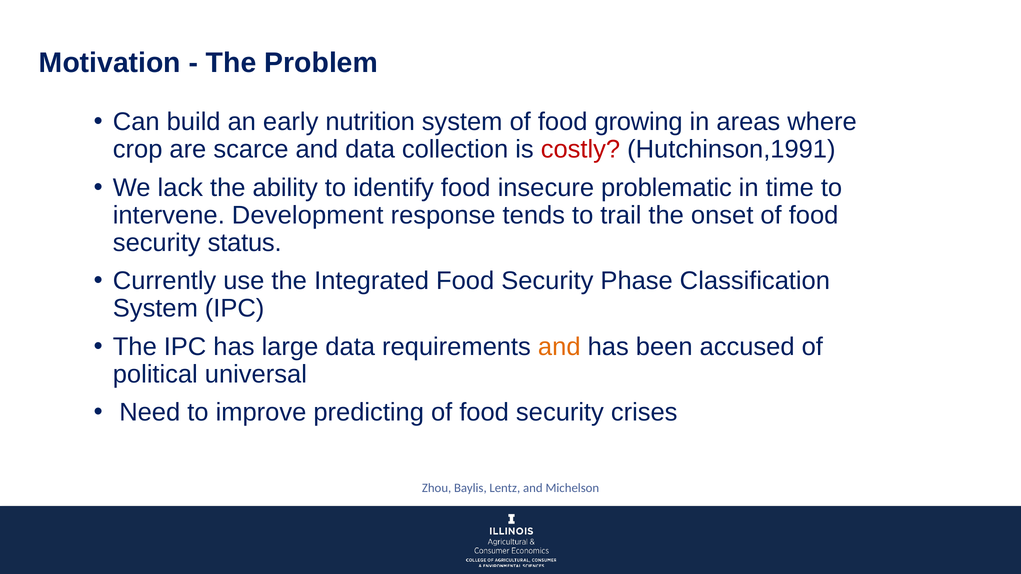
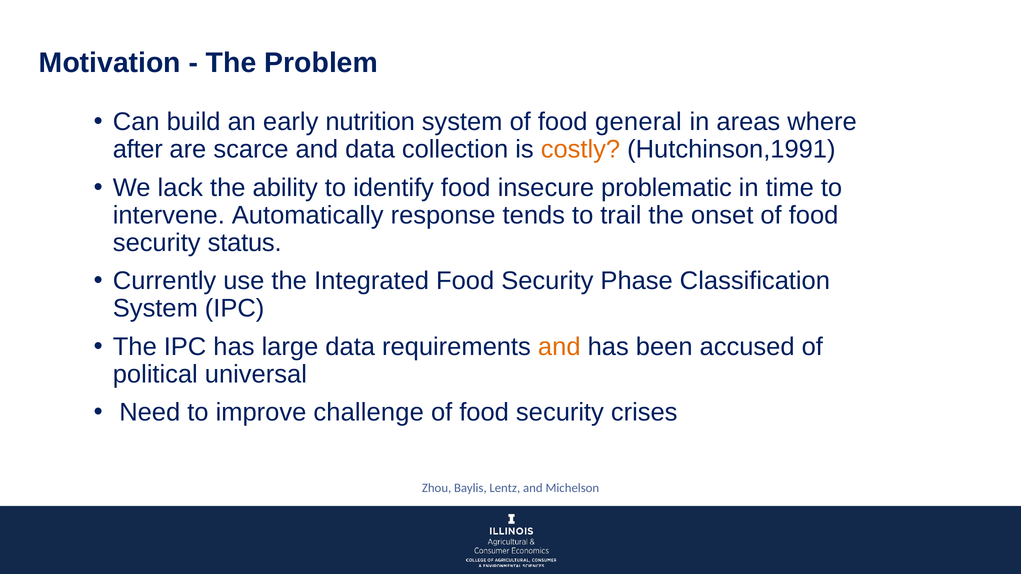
growing: growing -> general (638, 122)
crop: crop -> after (138, 149)
costly colour: red -> orange (580, 149)
Development: Development -> Automatically (308, 215)
predicting: predicting -> challenge (369, 413)
